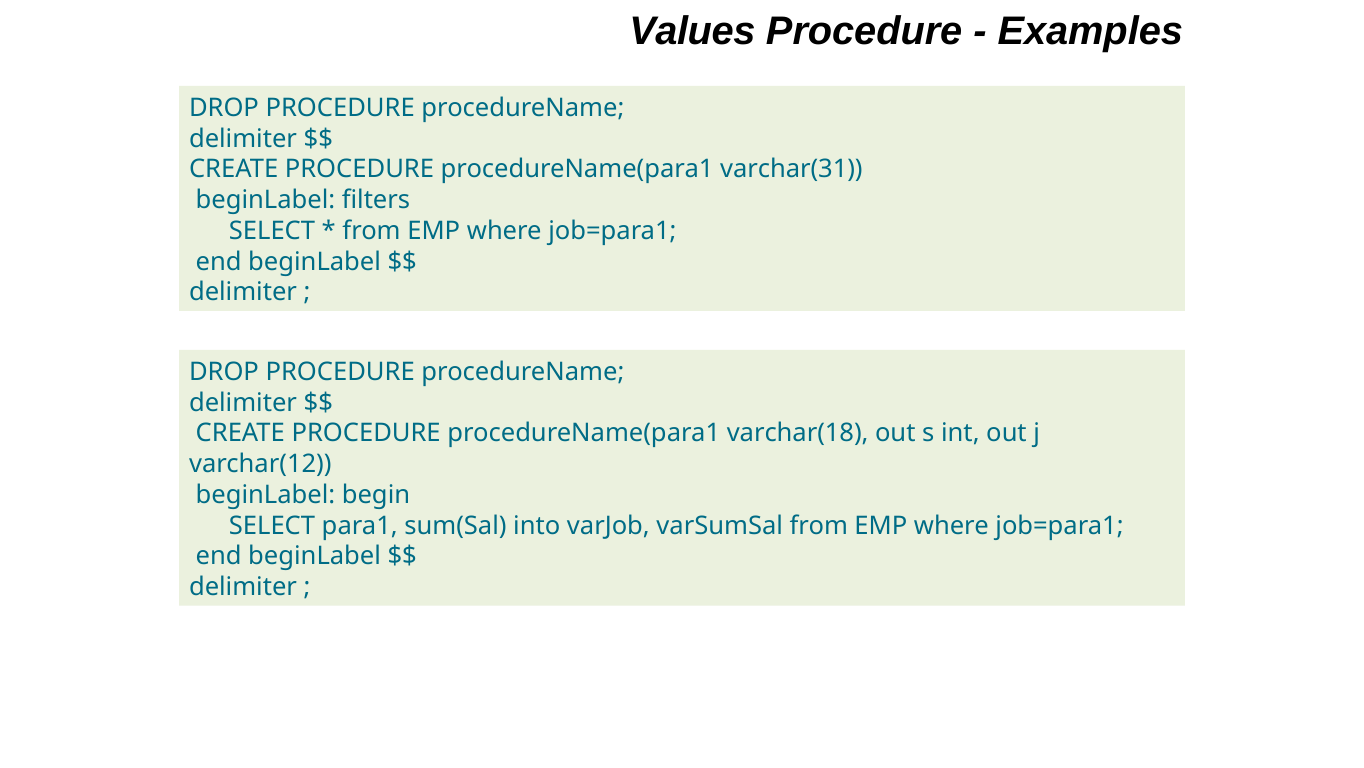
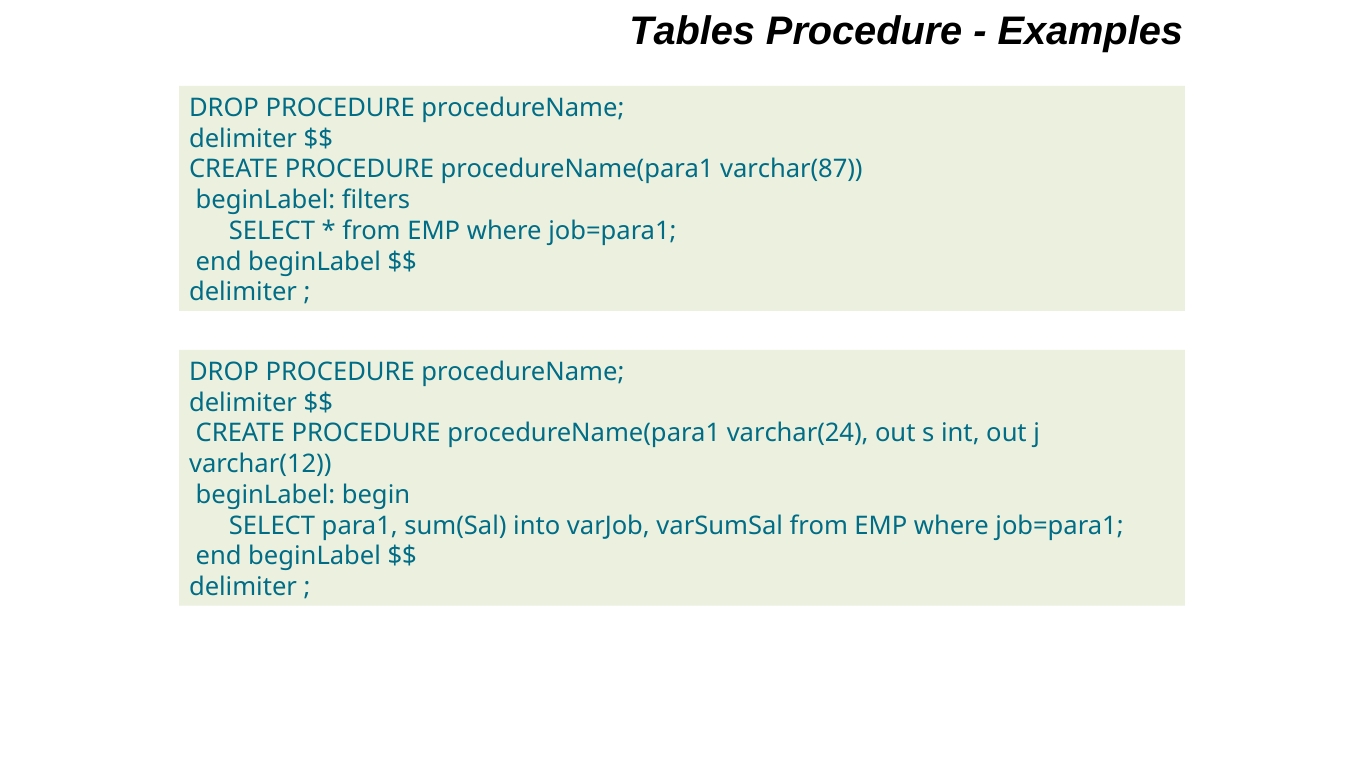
Values: Values -> Tables (692, 32)
varchar(31: varchar(31 -> varchar(87 (791, 169)
varchar(18: varchar(18 -> varchar(24 (798, 433)
